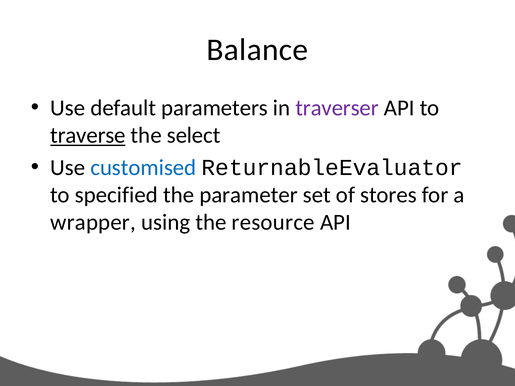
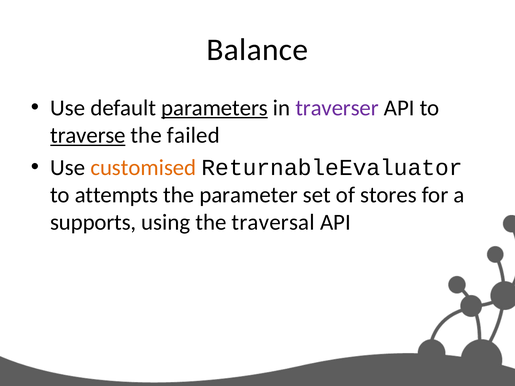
parameters underline: none -> present (215, 108)
select: select -> failed (193, 136)
customised colour: blue -> orange (143, 168)
specified: specified -> attempts (116, 195)
wrapper: wrapper -> supports (93, 223)
resource: resource -> traversal (273, 223)
